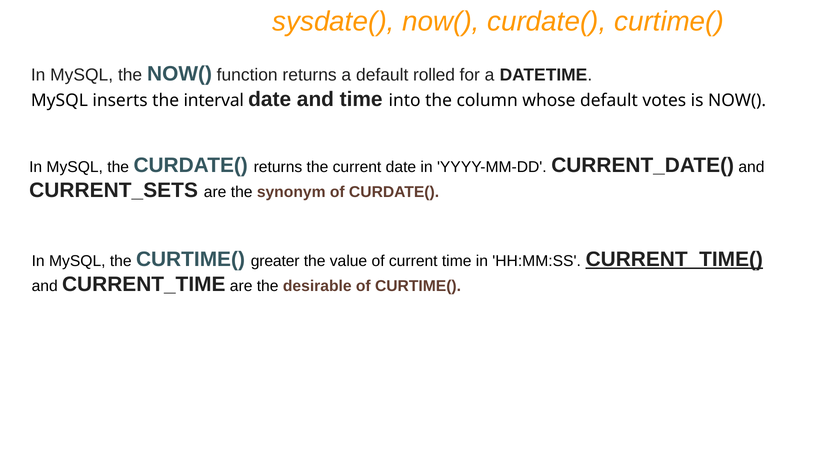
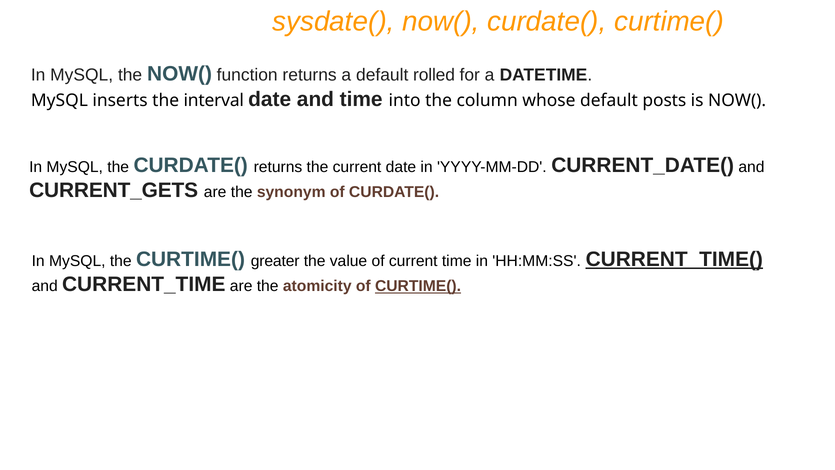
votes: votes -> posts (664, 100)
CURRENT_SETS: CURRENT_SETS -> CURRENT_GETS (114, 190)
desirable: desirable -> atomicity (317, 286)
CURTIME( underline: none -> present (418, 286)
